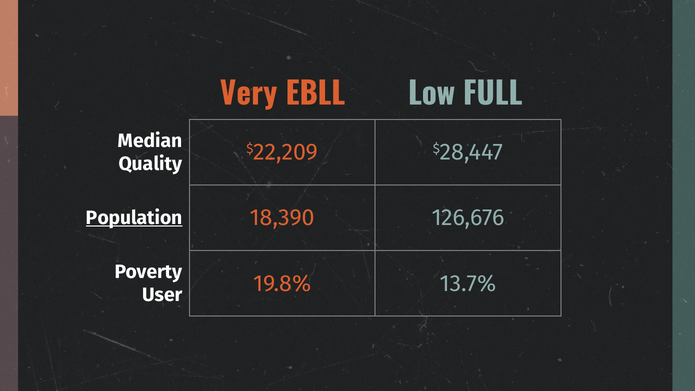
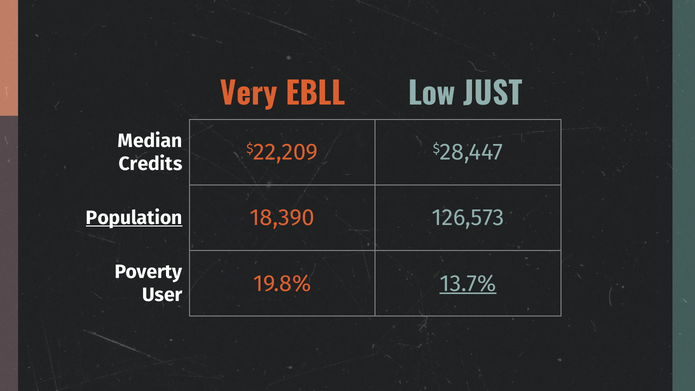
FULL: FULL -> JUST (493, 94)
Quality: Quality -> Credits (150, 164)
126,676: 126,676 -> 126,573 (468, 218)
13.7% underline: none -> present (468, 283)
